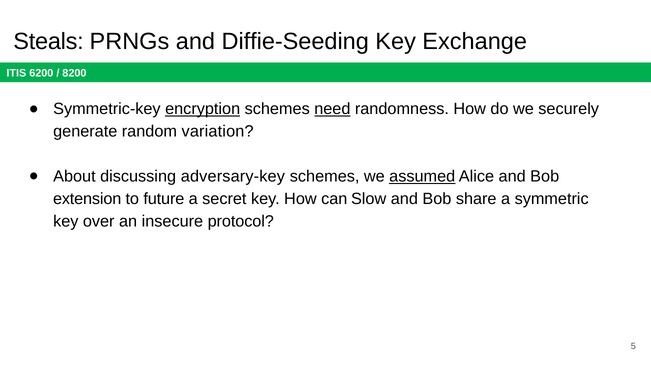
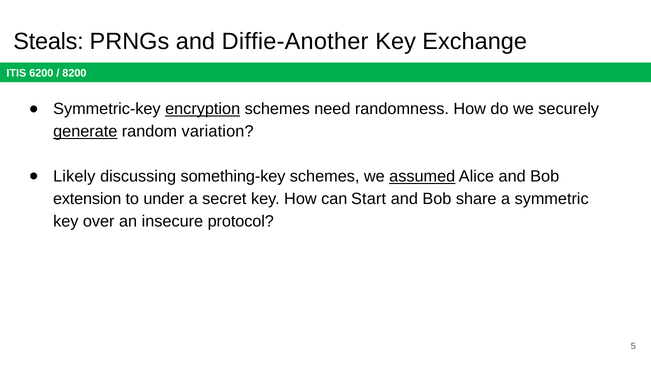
Diffie-Seeding: Diffie-Seeding -> Diffie-Another (295, 42)
need underline: present -> none (332, 109)
generate underline: none -> present (85, 132)
About: About -> Likely (74, 176)
adversary-key: adversary-key -> something-key (233, 176)
future: future -> under (164, 199)
Slow: Slow -> Start (369, 199)
